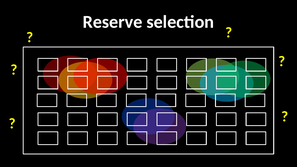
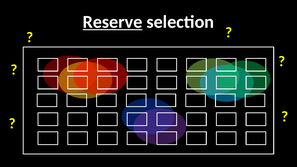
Reserve underline: none -> present (113, 22)
